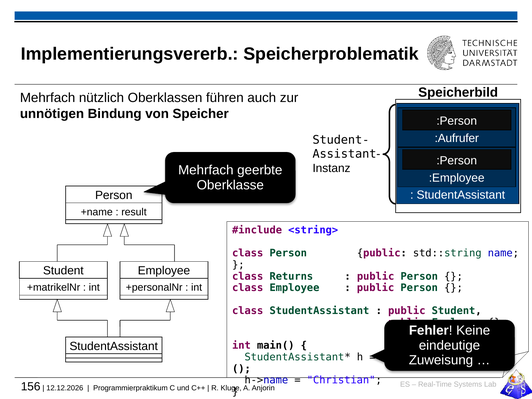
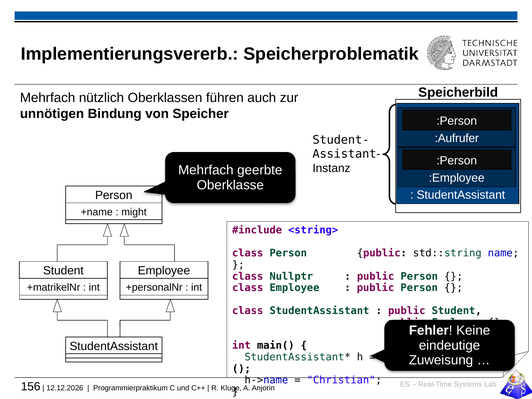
result: result -> might (134, 212)
Returns: Returns -> Nullptr (291, 276)
